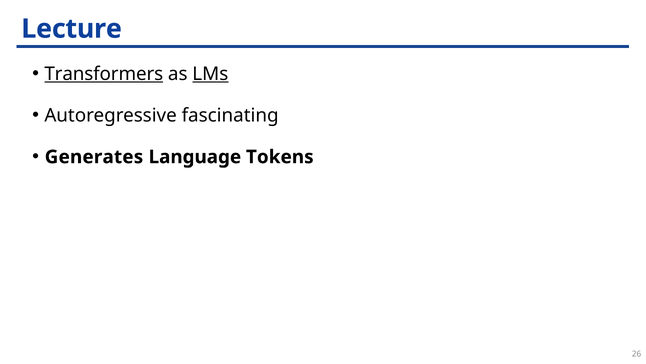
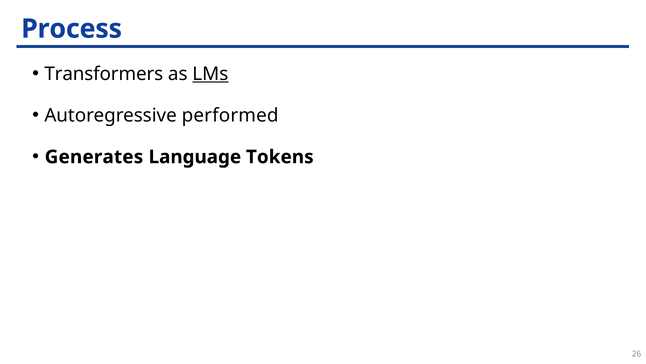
Lecture: Lecture -> Process (72, 29)
Transformers underline: present -> none (104, 74)
fascinating: fascinating -> performed (230, 115)
